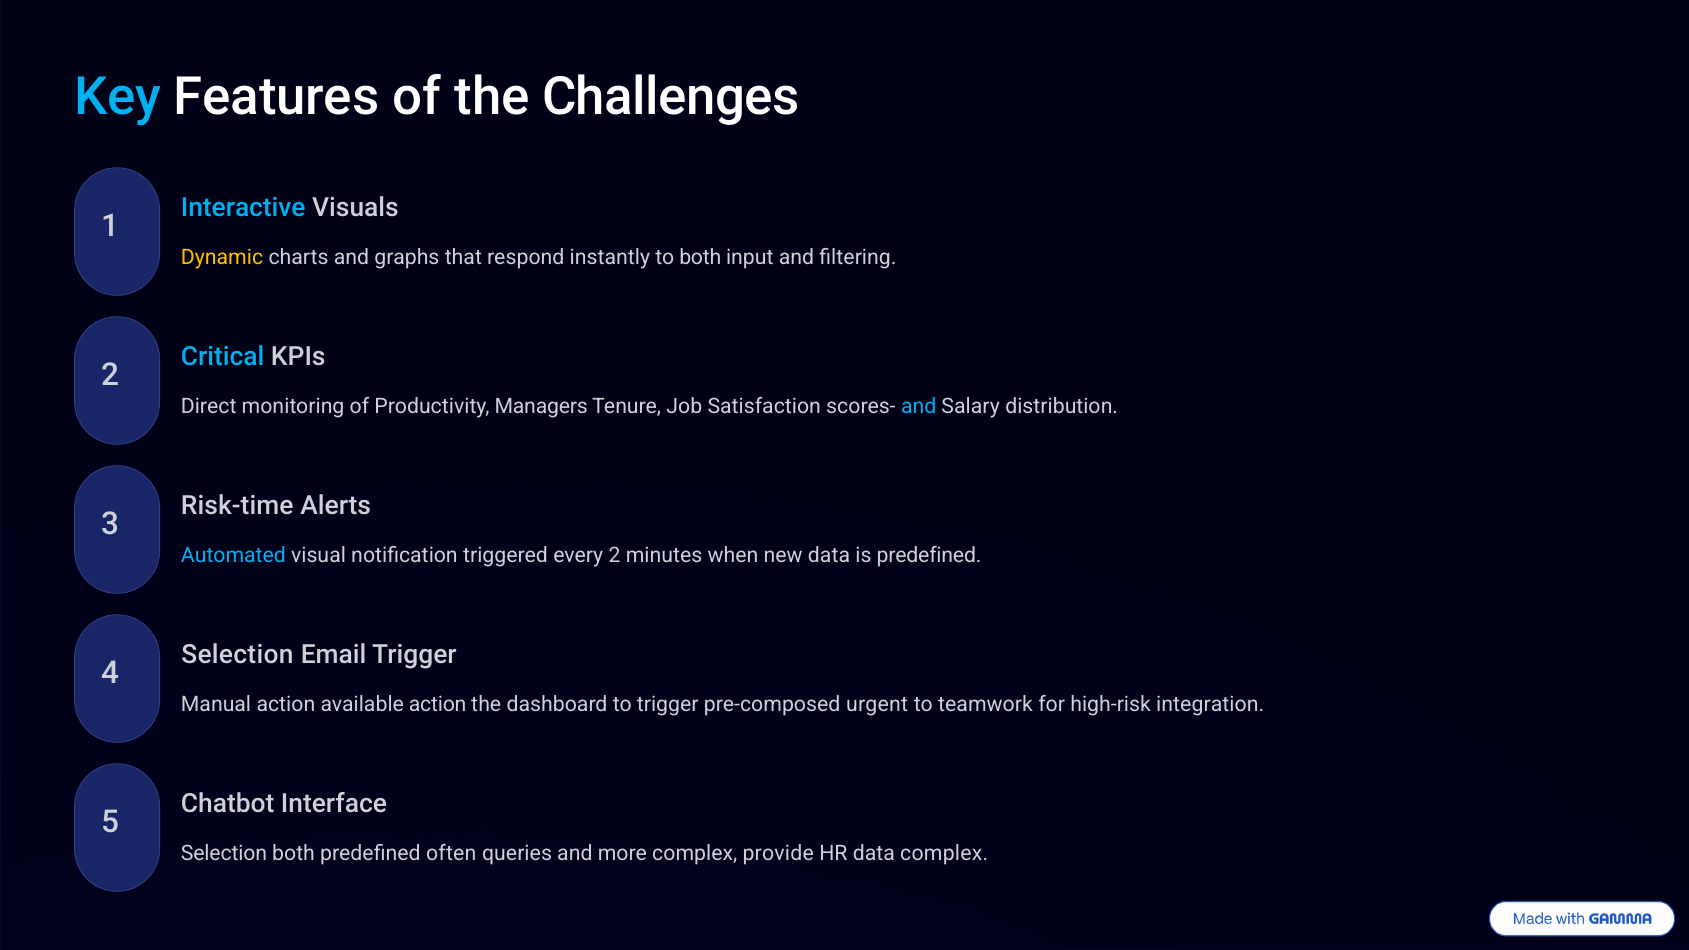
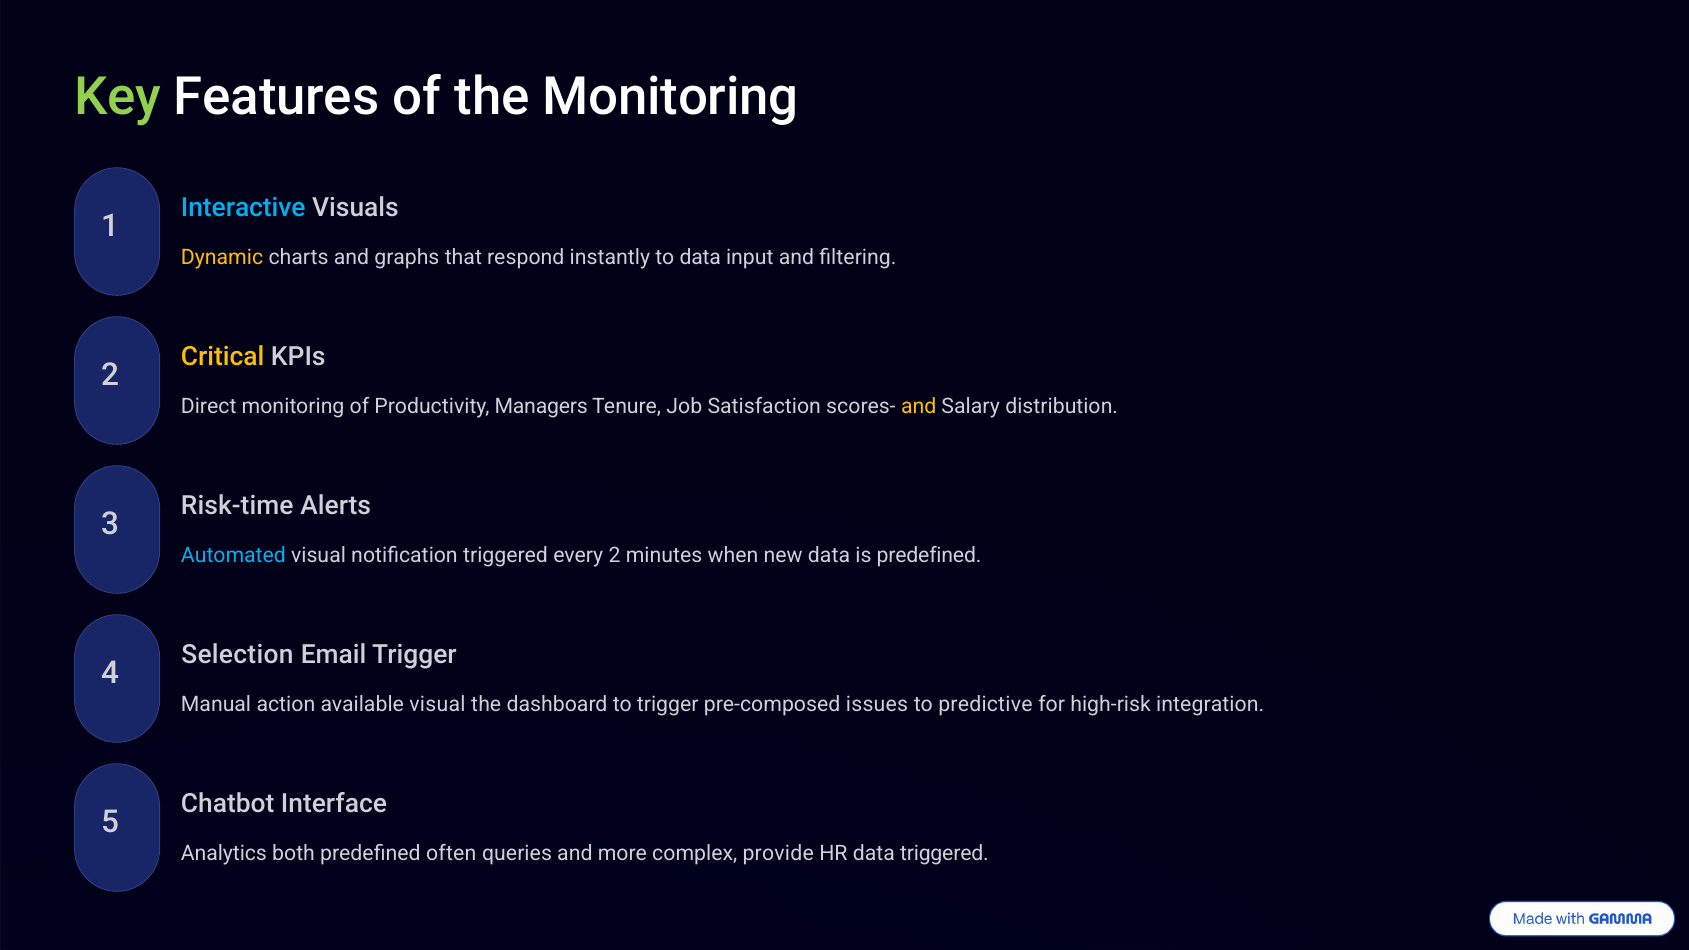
Key colour: light blue -> light green (118, 97)
the Challenges: Challenges -> Monitoring (671, 97)
to both: both -> data (700, 257)
Critical colour: light blue -> yellow (223, 357)
and colour: light blue -> yellow (919, 406)
available action: action -> visual (437, 704)
urgent: urgent -> issues (877, 704)
teamwork: teamwork -> predictive (985, 704)
Selection: Selection -> Analytics (224, 853)
data complex: complex -> triggered (944, 853)
